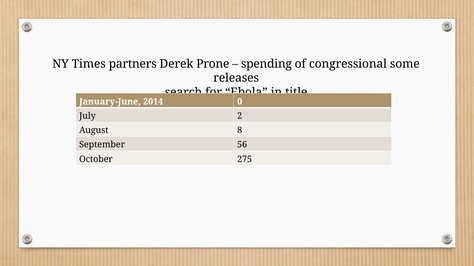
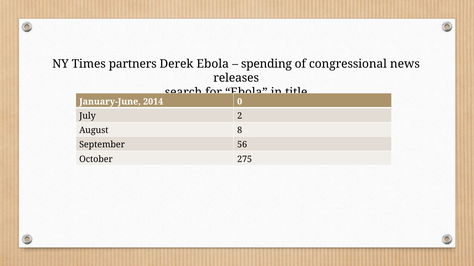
Derek Prone: Prone -> Ebola (213, 64)
some: some -> news (405, 64)
